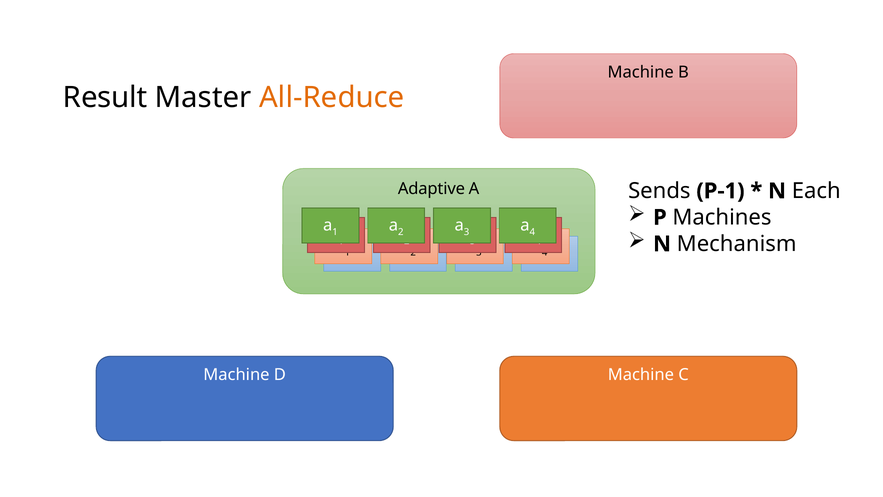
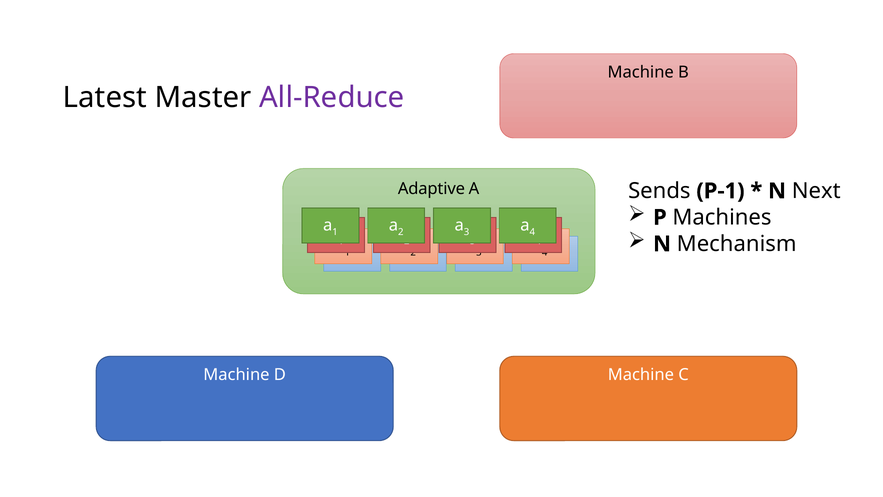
Result: Result -> Latest (105, 97)
All-Reduce colour: orange -> purple (332, 97)
Each: Each -> Next (816, 191)
